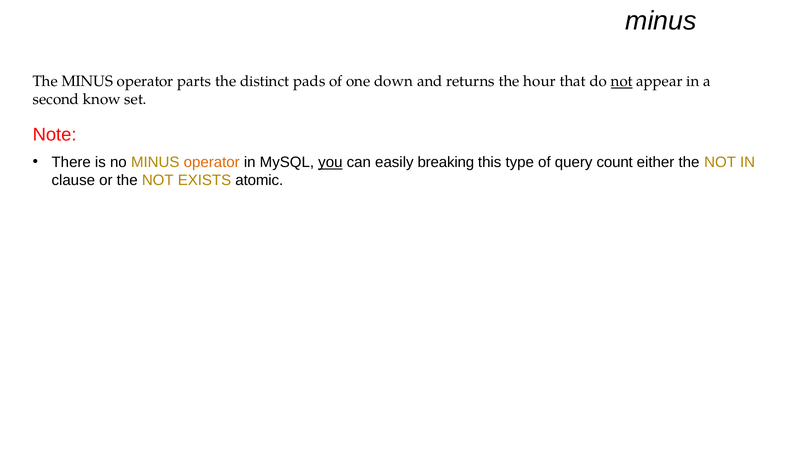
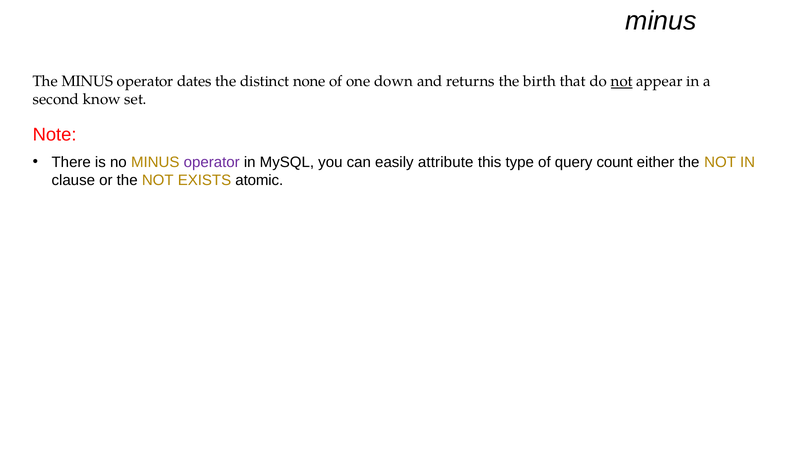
parts: parts -> dates (194, 81)
pads: pads -> none (309, 81)
hour: hour -> birth (540, 81)
operator colour: orange -> purple (212, 162)
you underline: present -> none (330, 162)
breaking: breaking -> attribute (446, 162)
